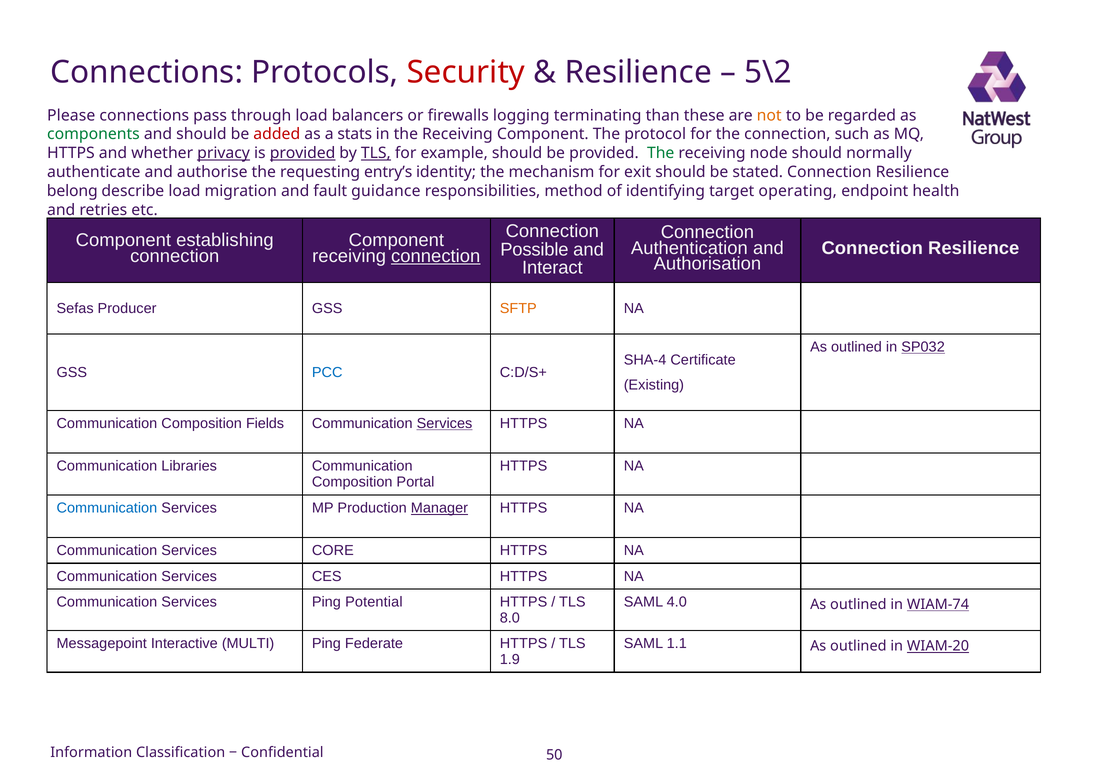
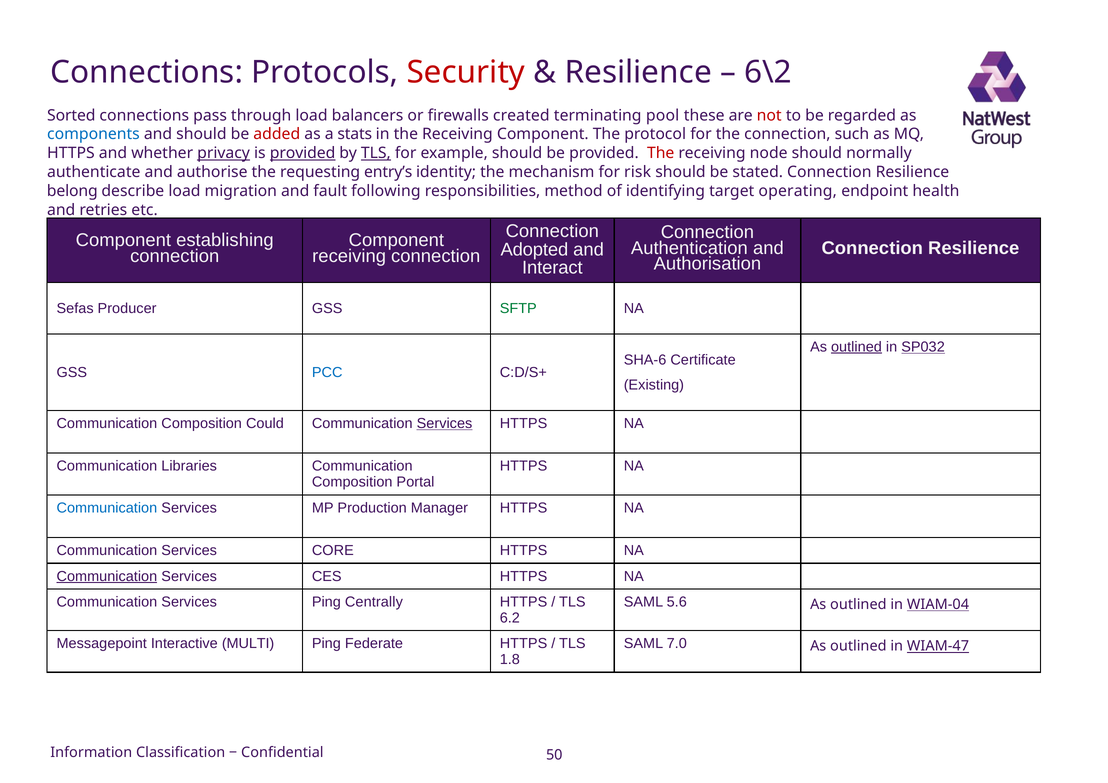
5\2: 5\2 -> 6\2 (768, 72)
Please: Please -> Sorted (71, 115)
logging: logging -> created (521, 115)
than: than -> pool (663, 115)
not colour: orange -> red (769, 115)
components colour: green -> blue (93, 134)
The colour: green -> red (661, 153)
exit: exit -> risk (638, 172)
guidance: guidance -> following (386, 191)
Possible: Possible -> Adopted (534, 250)
connection underline: present -> none (436, 256)
SFTP colour: orange -> green (518, 309)
outlined underline: none -> present (856, 347)
SHA-4: SHA-4 -> SHA-6 (645, 360)
Fields: Fields -> Could (265, 424)
Manager underline: present -> none (439, 509)
Communication underline: none -> present (107, 577)
Potential: Potential -> Centrally (374, 602)
4.0: 4.0 -> 5.6 (677, 602)
WIAM-74: WIAM-74 -> WIAM-04 (938, 605)
8.0: 8.0 -> 6.2 (510, 618)
1.1: 1.1 -> 7.0 (677, 644)
WIAM-20: WIAM-20 -> WIAM-47 (938, 646)
1.9: 1.9 -> 1.8 (510, 660)
